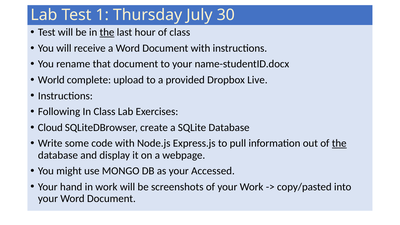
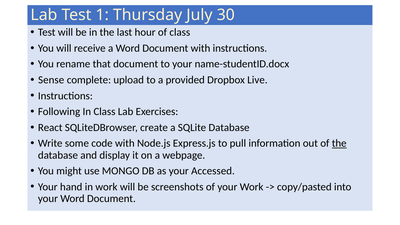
the underline: present -> none (107, 32)
World: World -> Sense (51, 80)
Cloud: Cloud -> React (50, 128)
